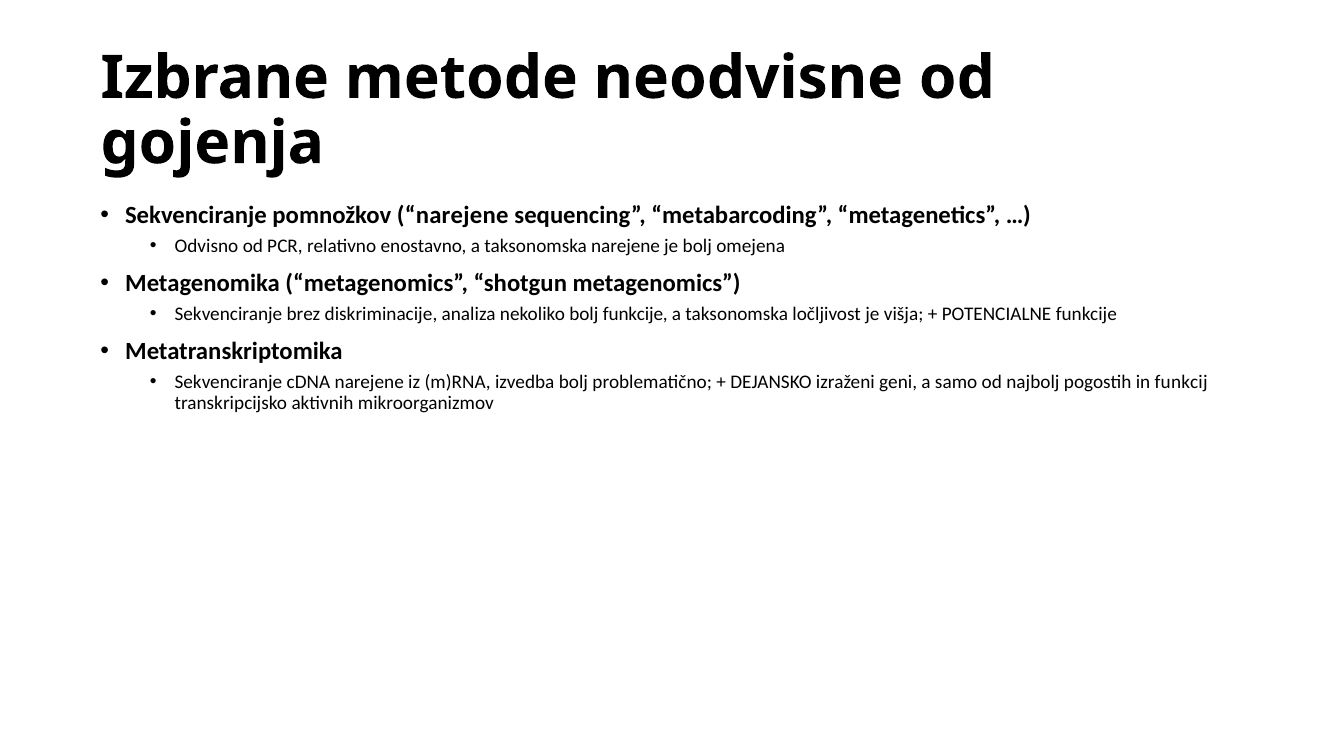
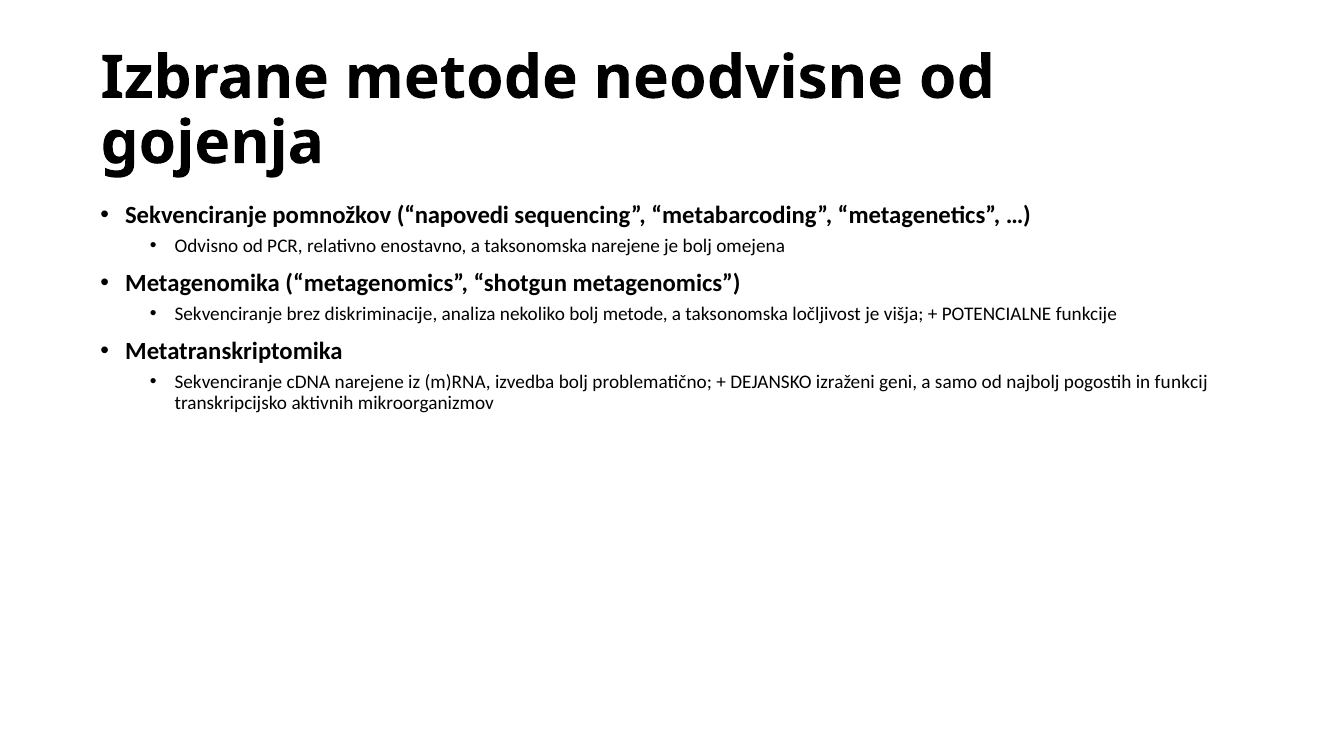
pomnožkov narejene: narejene -> napovedi (453, 216)
bolj funkcije: funkcije -> metode (635, 314)
